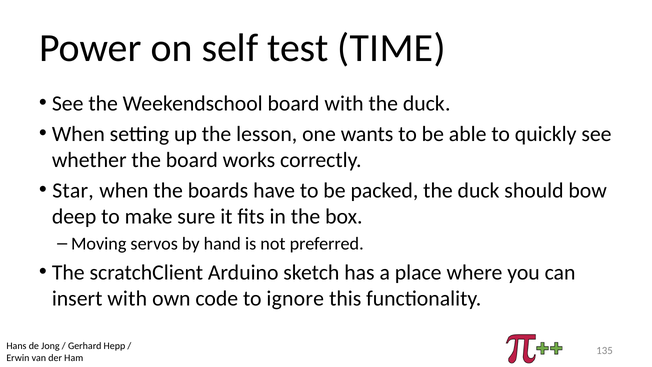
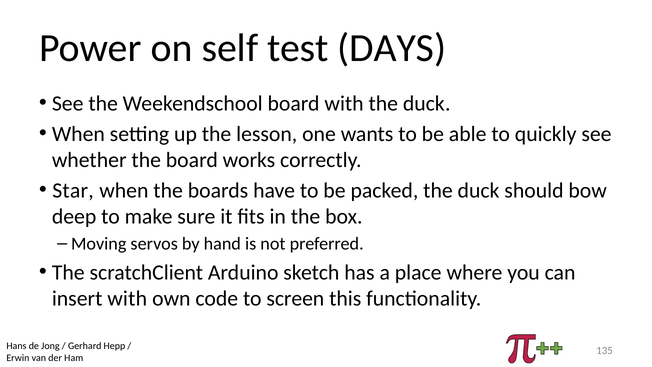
TIME: TIME -> DAYS (392, 48)
ignore: ignore -> screen (295, 298)
